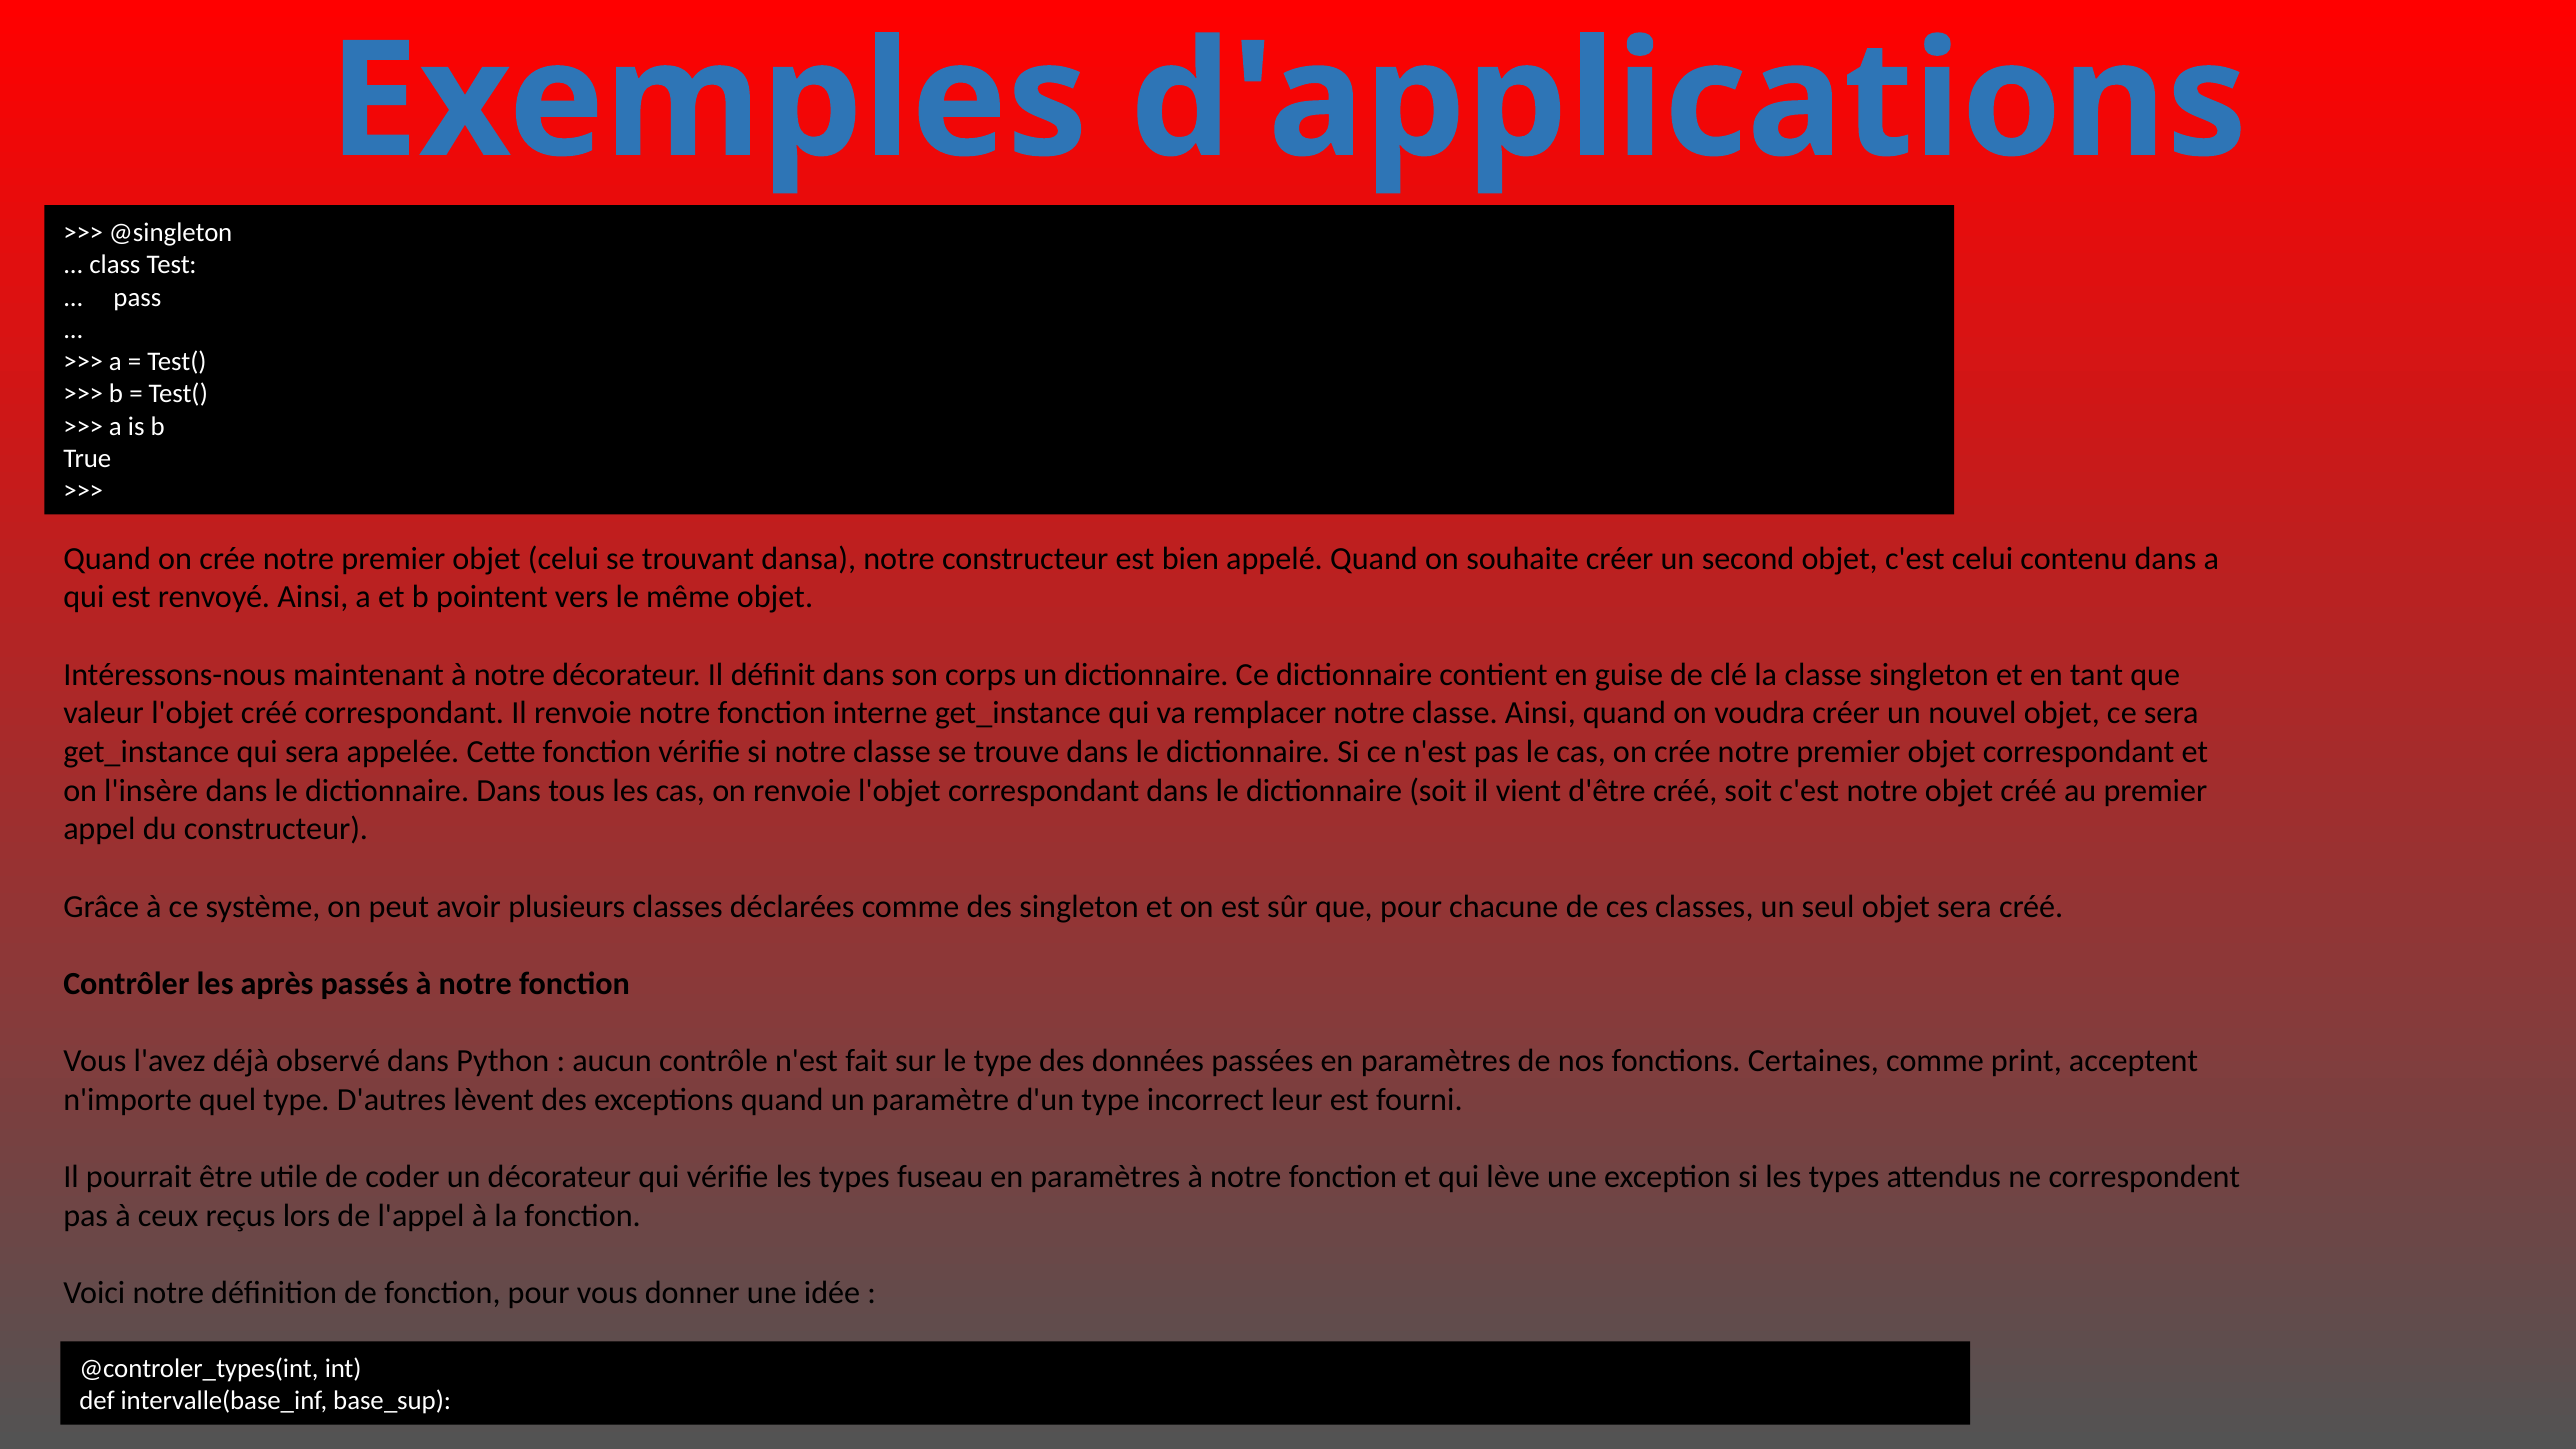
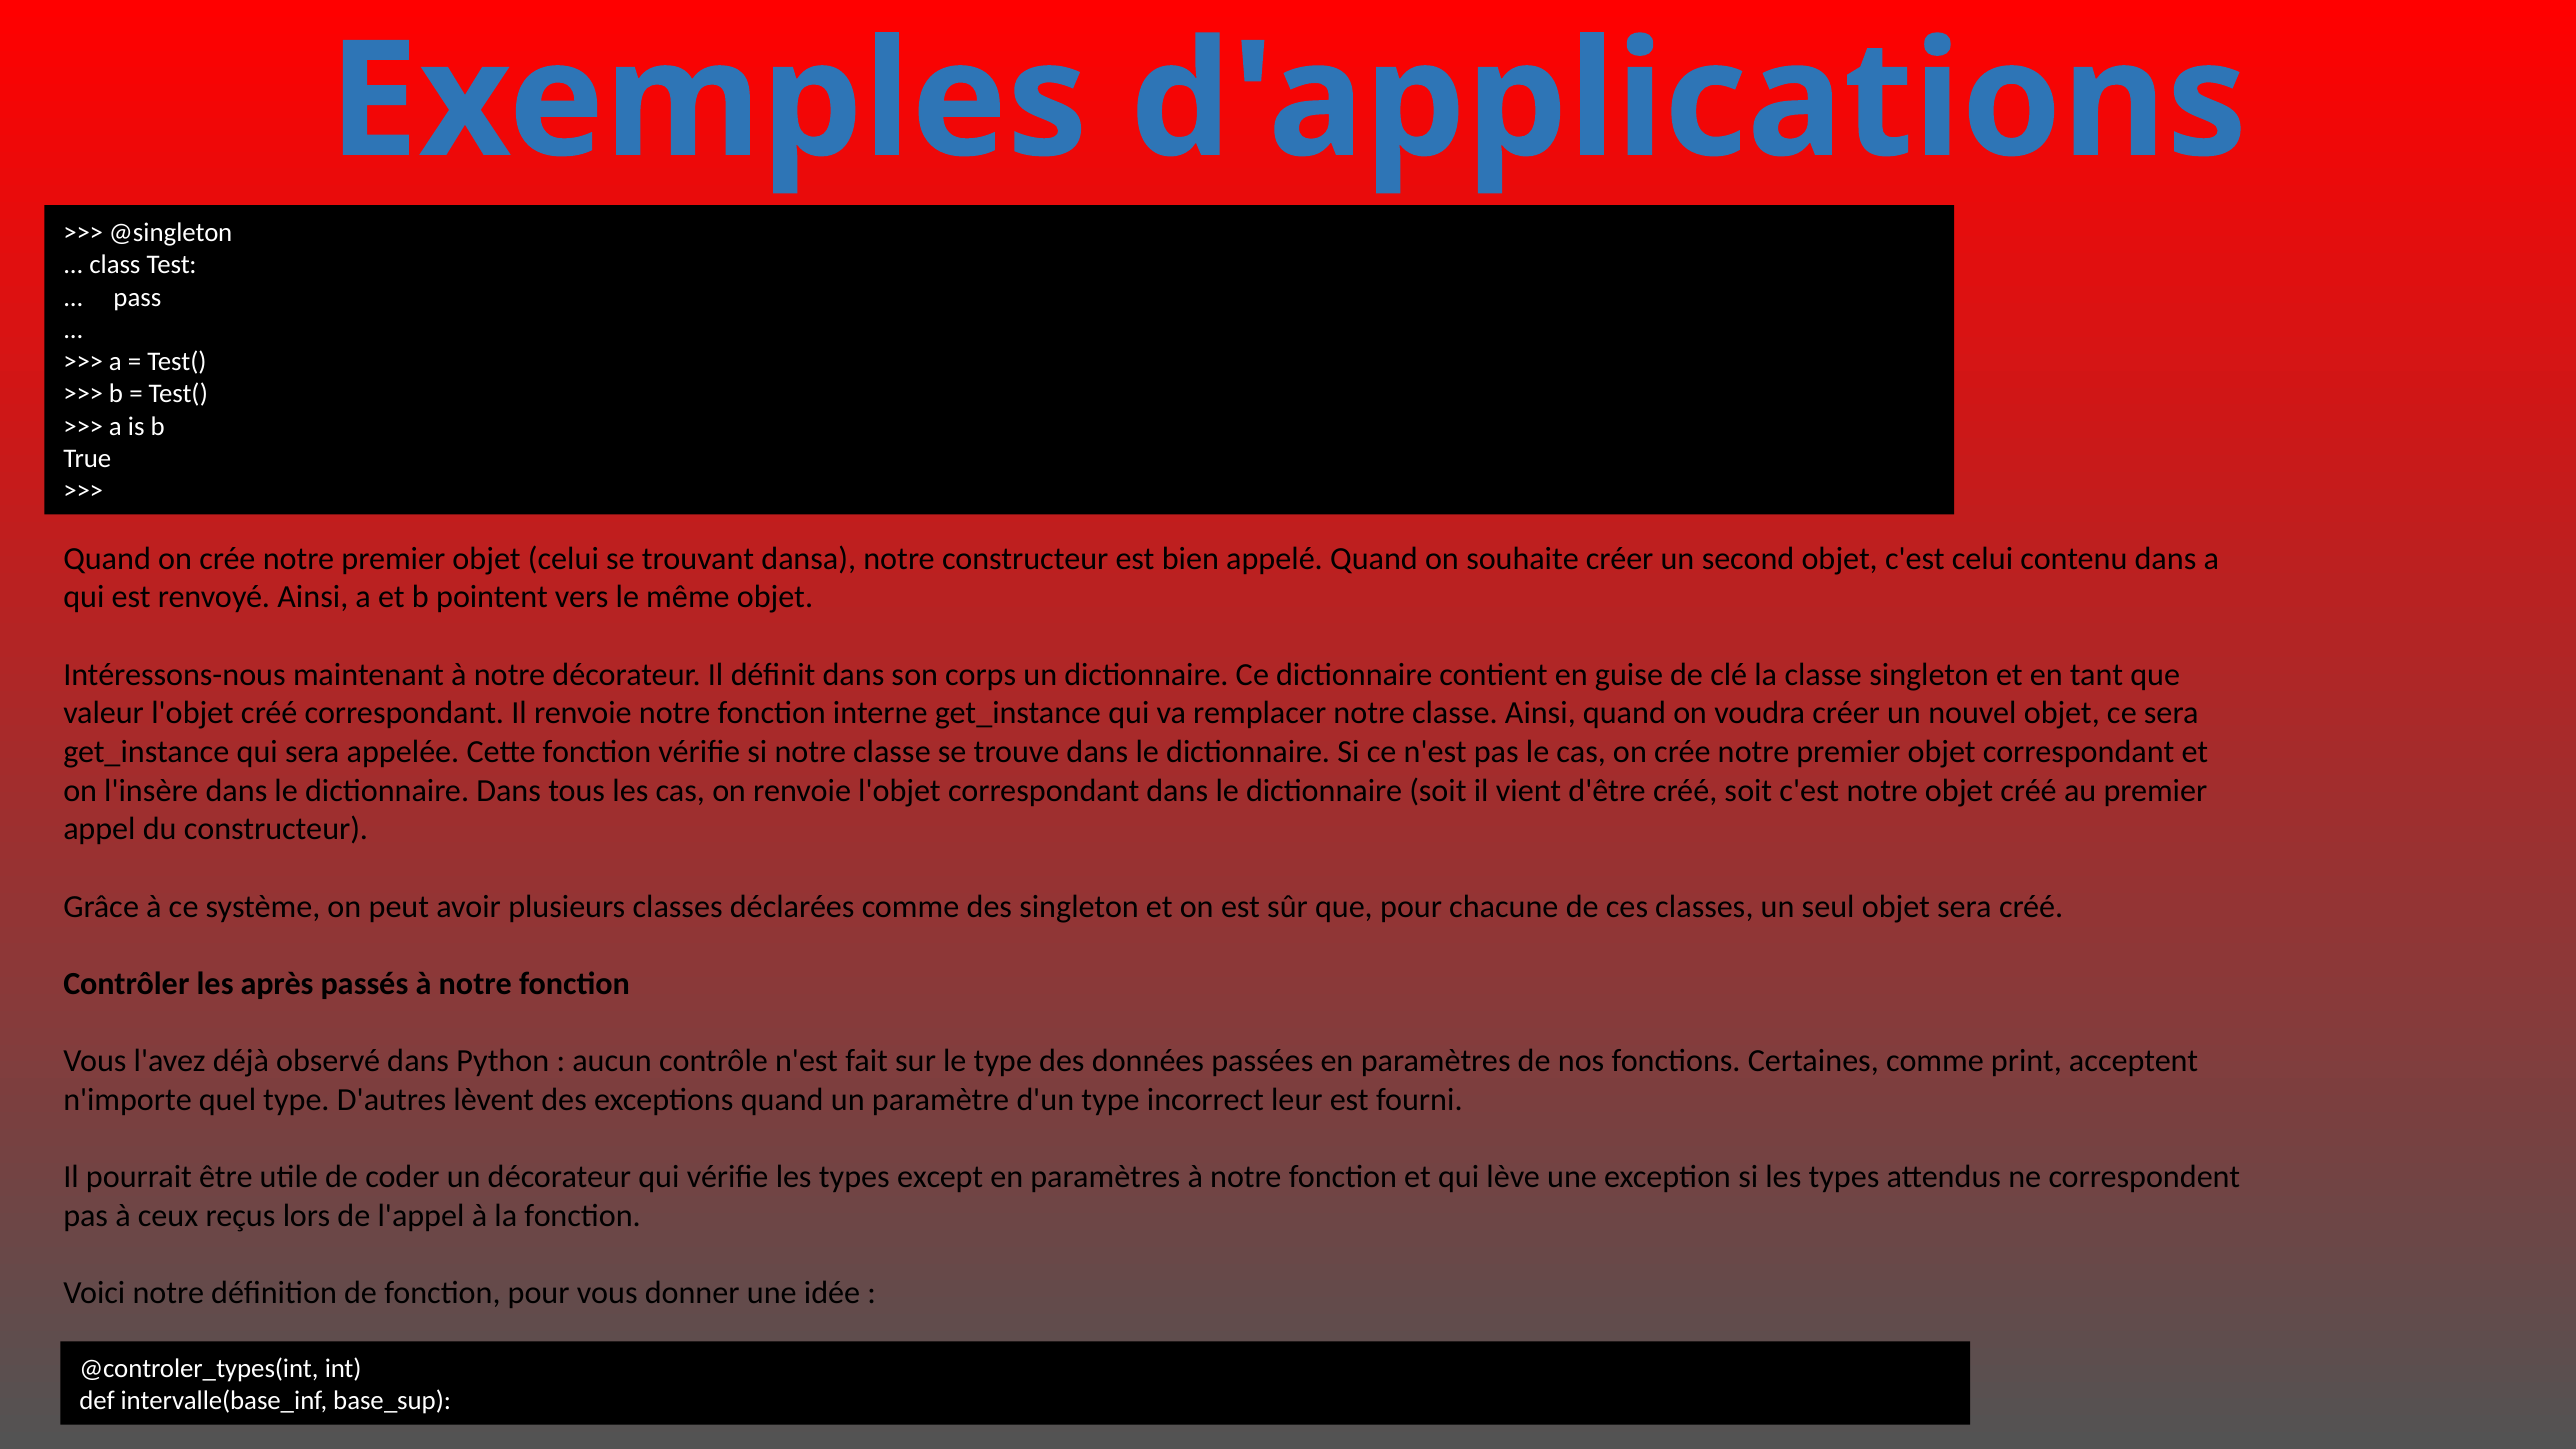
fuseau: fuseau -> except (940, 1177)
